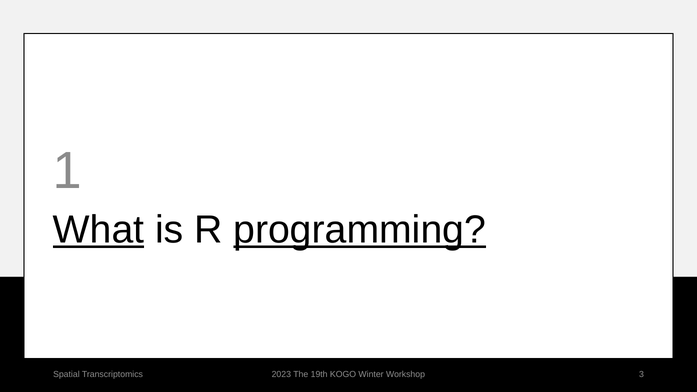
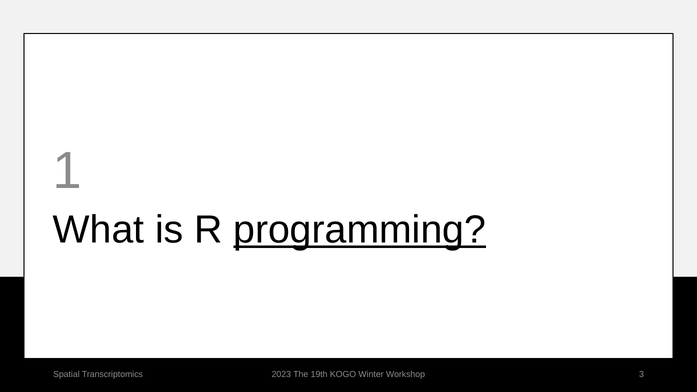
What underline: present -> none (98, 230)
